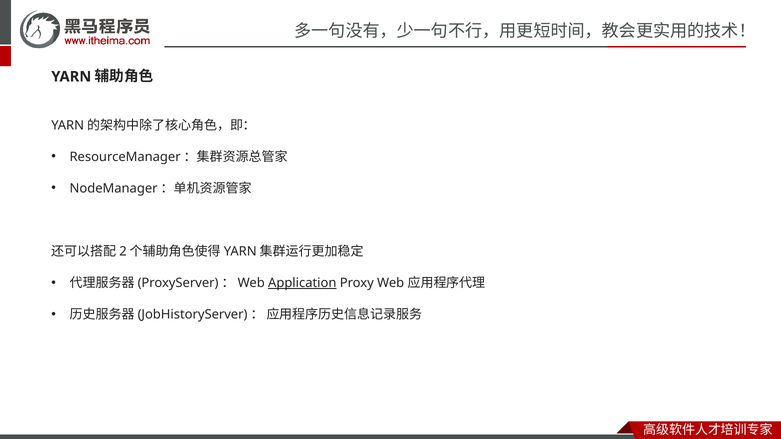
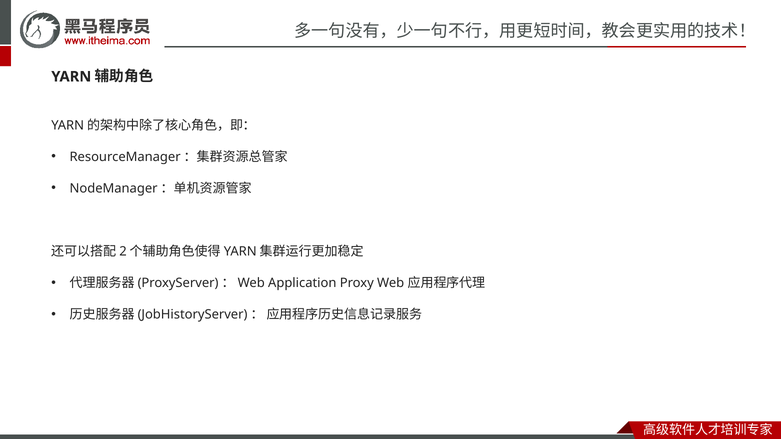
Application underline: present -> none (302, 283)
